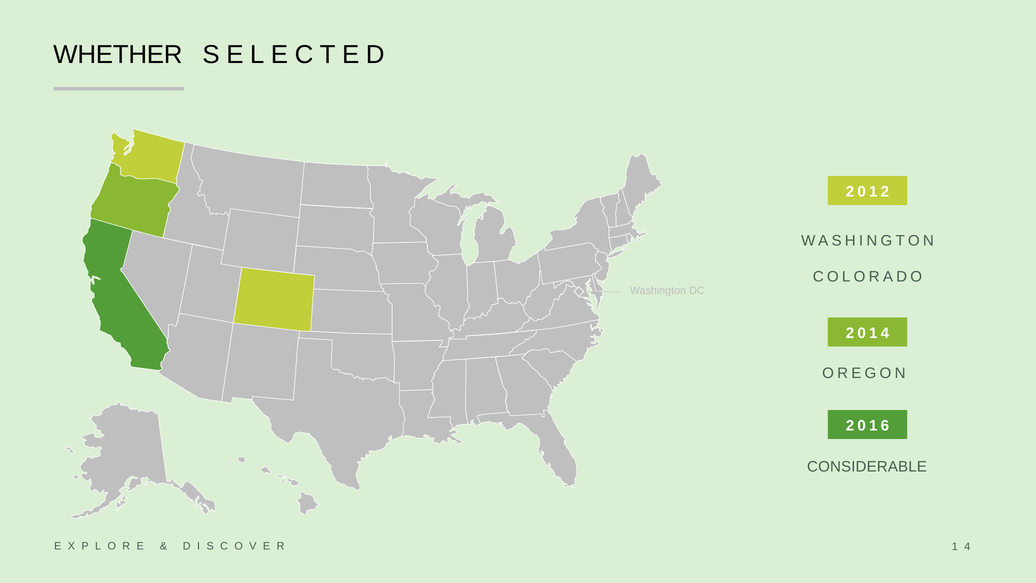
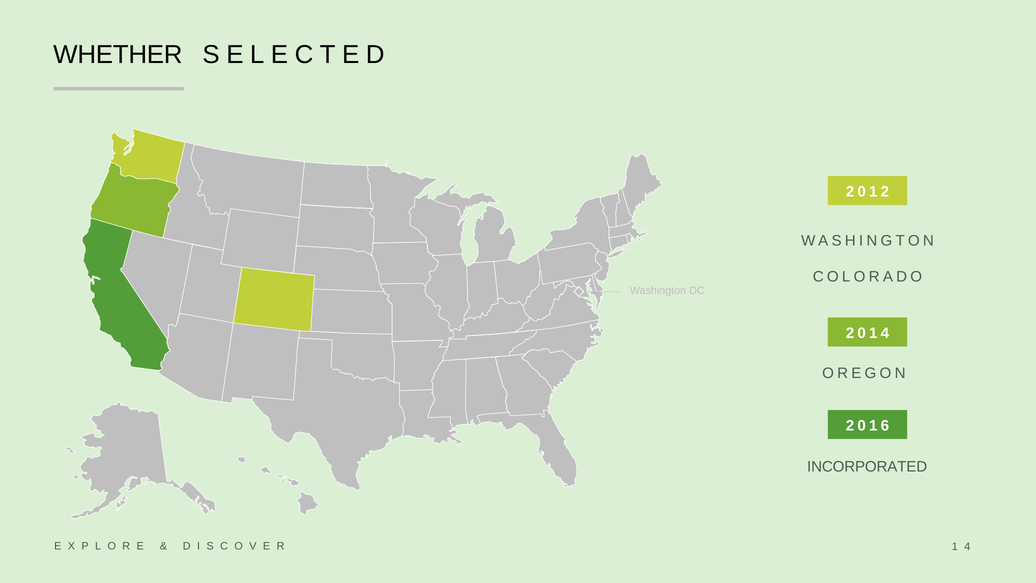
CONSIDERABLE: CONSIDERABLE -> INCORPORATED (867, 467)
